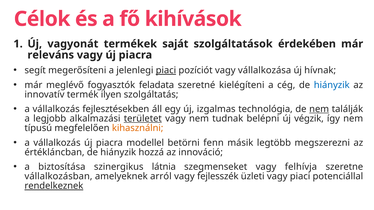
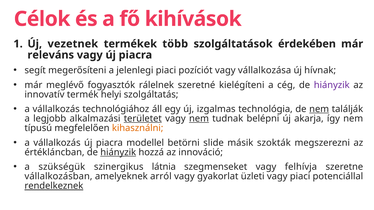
vagyonát: vagyonát -> vezetnek (73, 44)
saját: saját -> több (175, 44)
piaci underline: present -> none (166, 70)
feladata: feladata -> rálelnek (156, 85)
hiányzik colour: blue -> purple (332, 85)
ilyen: ilyen -> helyi (111, 95)
fejlesztésekben: fejlesztésekben -> technológiához (116, 109)
nem underline: none -> present (199, 119)
végzik: végzik -> akarja (309, 119)
fenn: fenn -> slide (214, 143)
legtöbb: legtöbb -> szokták (274, 143)
hiányzik underline: none -> present (118, 152)
biztosítása: biztosítása -> szükségük (62, 167)
fejlesszék: fejlesszék -> gyakorlat (218, 177)
